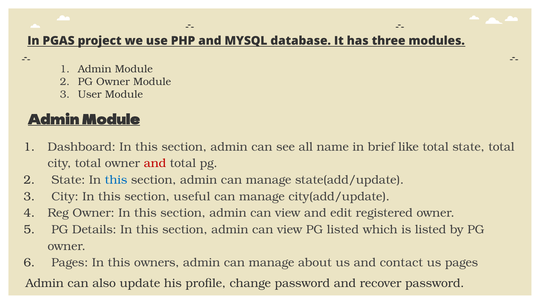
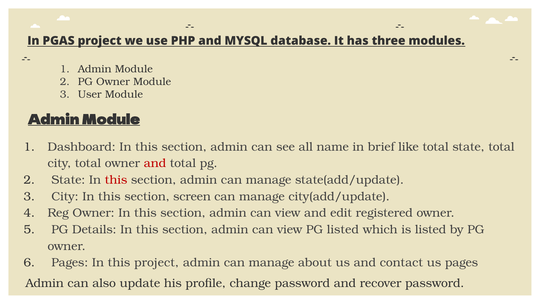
this colour: blue -> red (116, 180)
useful: useful -> screen (192, 196)
this owners: owners -> project (157, 262)
